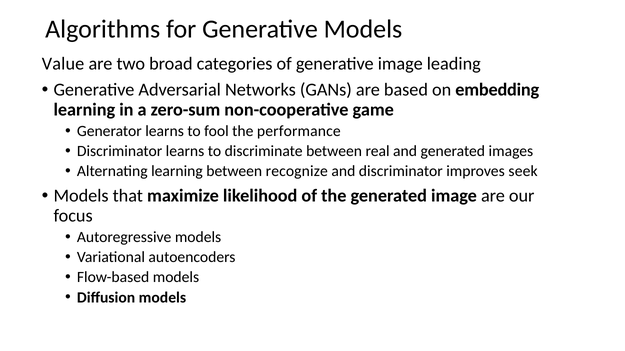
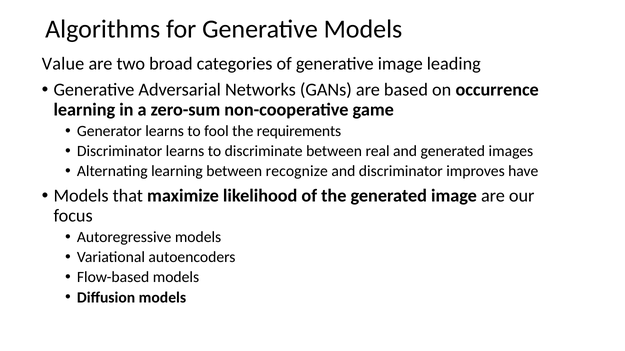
embedding: embedding -> occurrence (497, 90)
performance: performance -> requirements (299, 131)
seek: seek -> have (523, 172)
